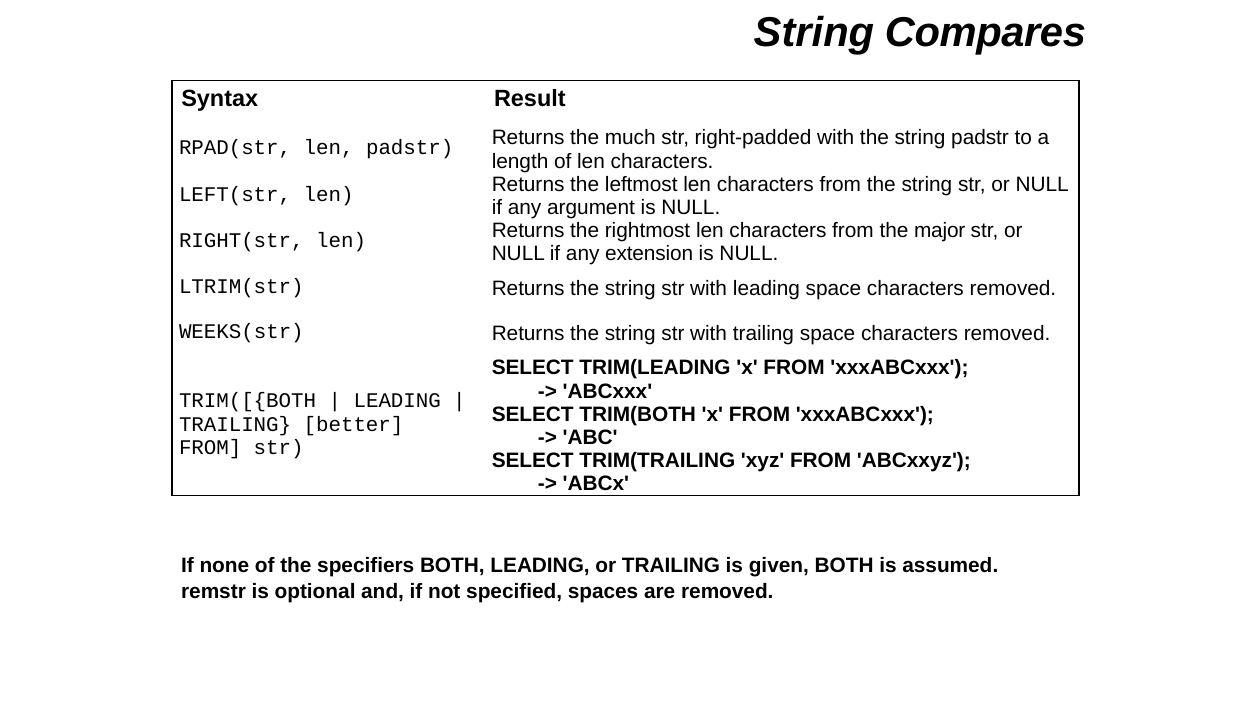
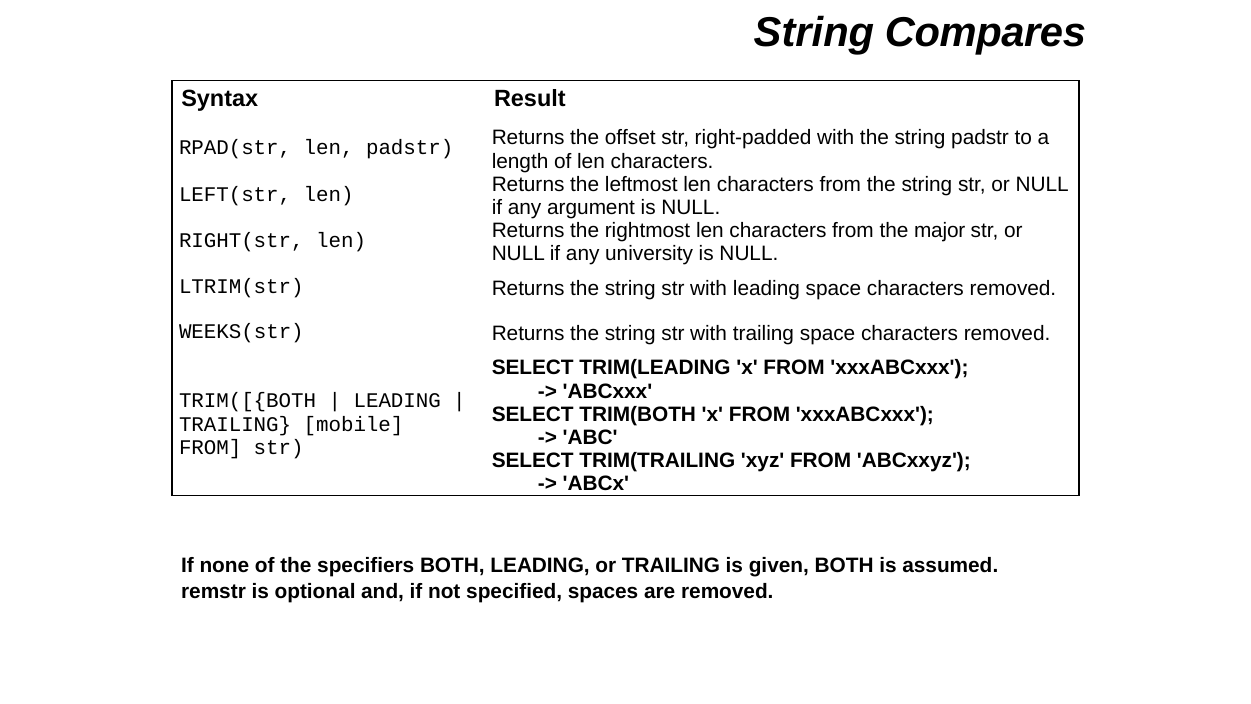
much: much -> offset (630, 138)
extension: extension -> university (649, 254)
better: better -> mobile (354, 424)
